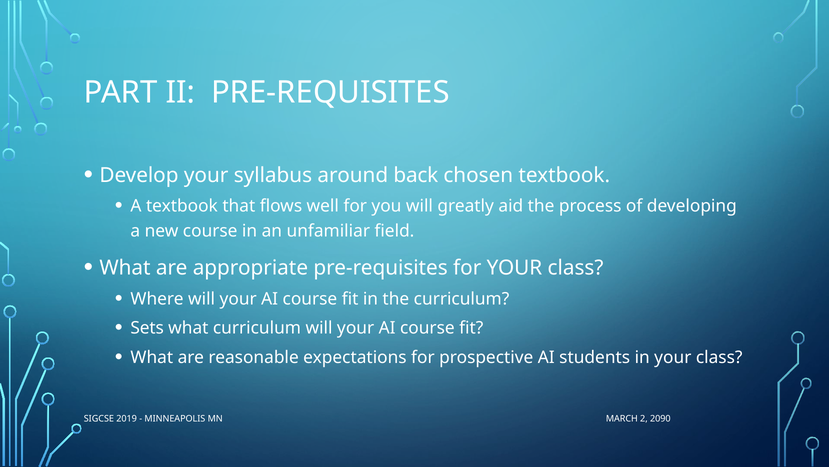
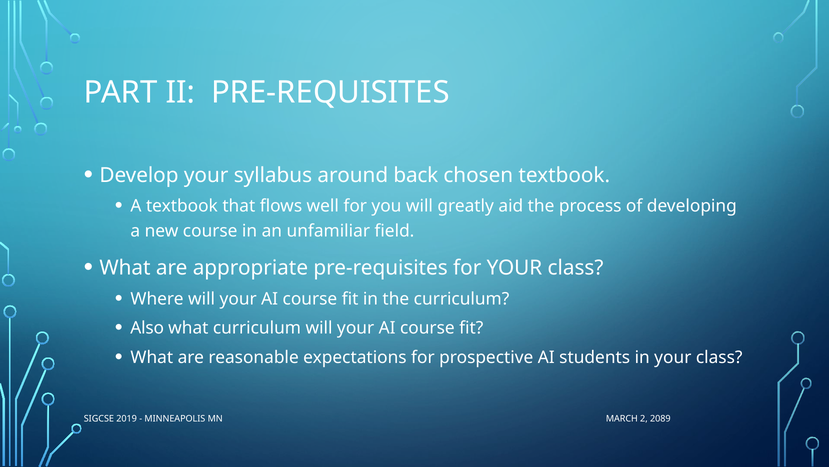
Sets: Sets -> Also (147, 328)
2090: 2090 -> 2089 (660, 418)
